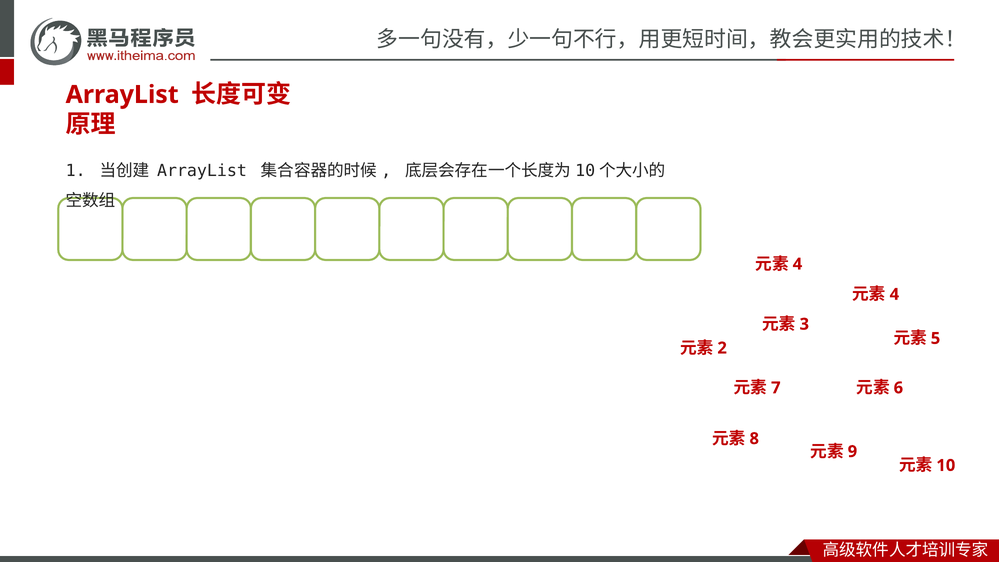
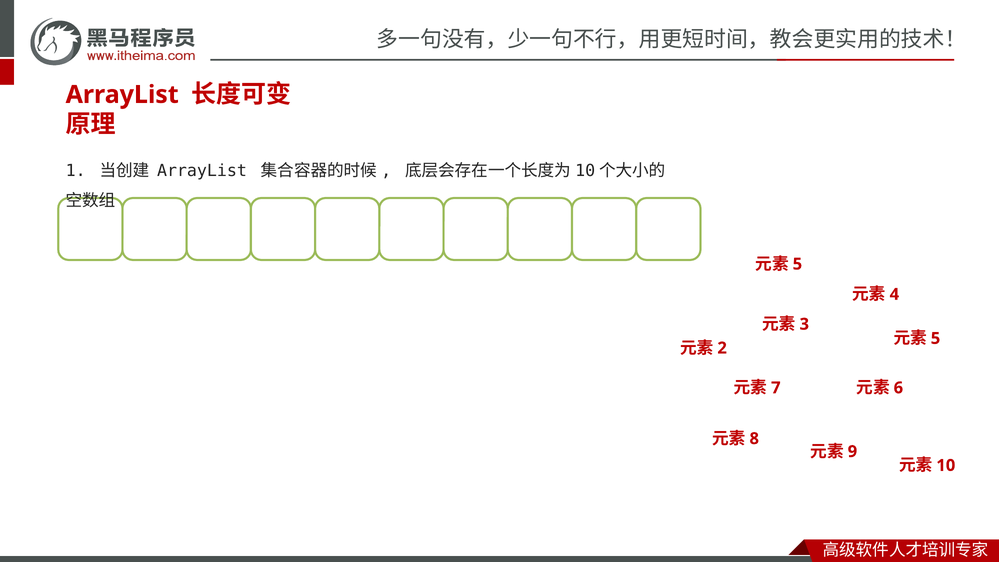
4: 4 -> 5 (797, 264)
